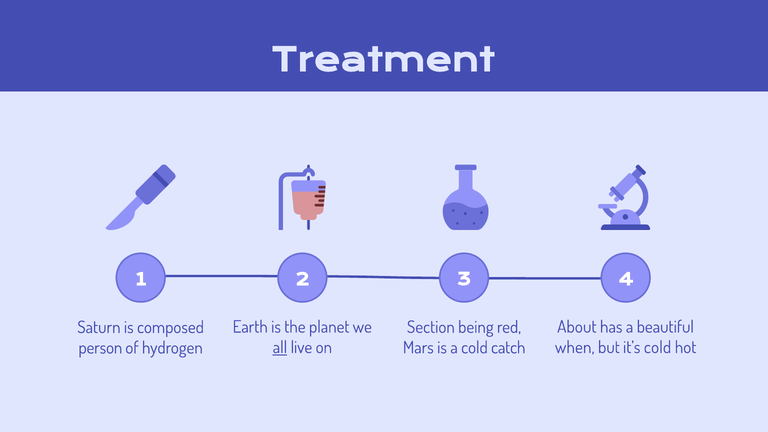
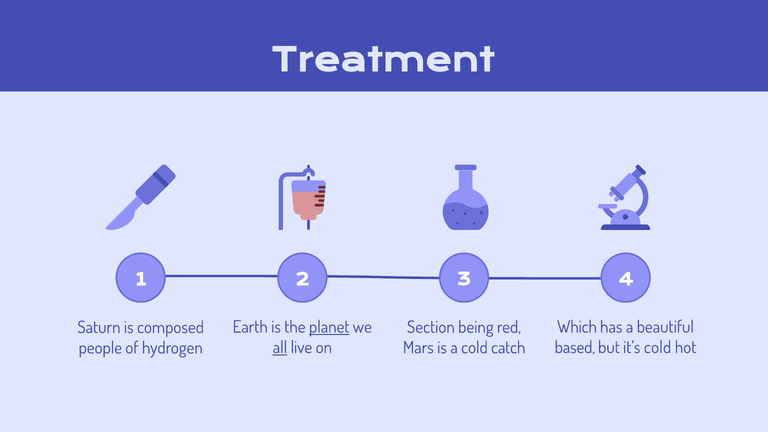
planet underline: none -> present (329, 327)
About: About -> Which (577, 327)
when: when -> based (575, 348)
person: person -> people (100, 348)
